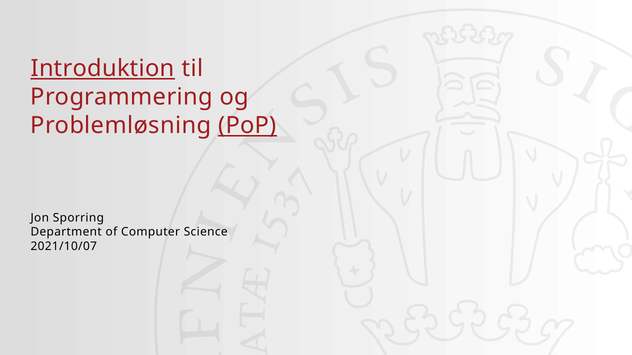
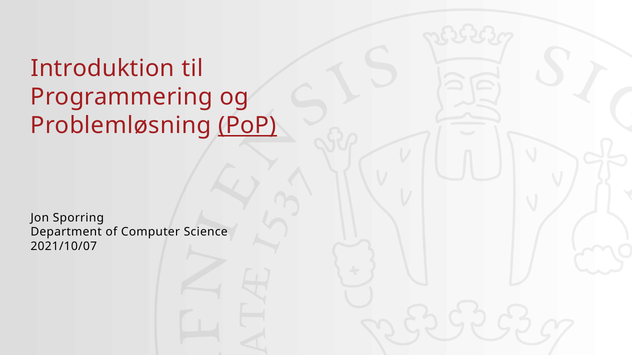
Introduktion underline: present -> none (103, 69)
